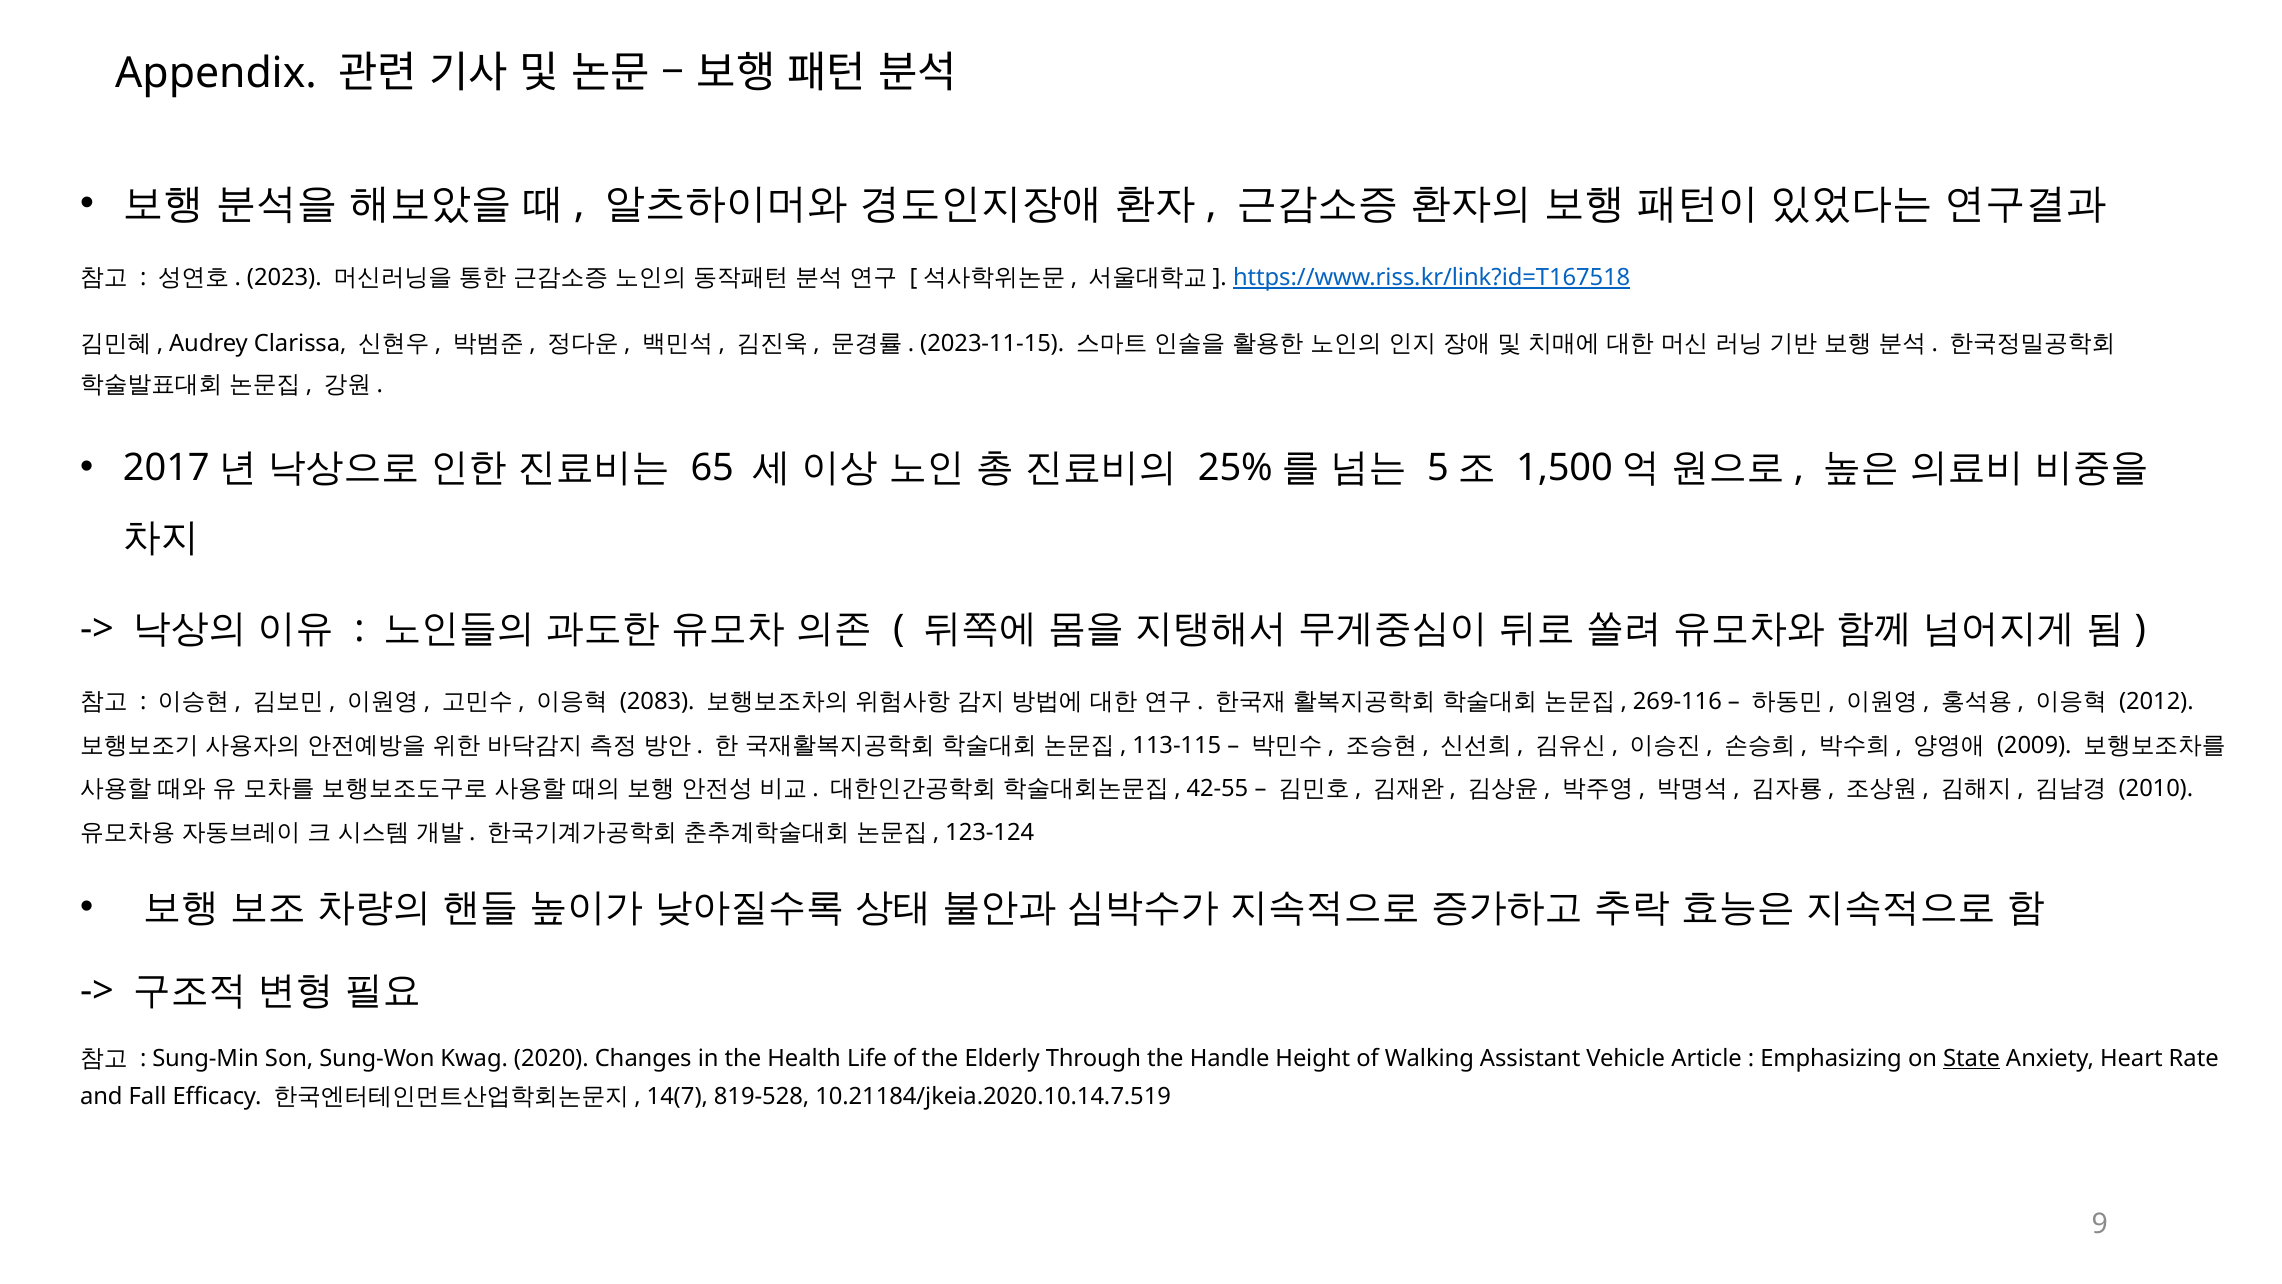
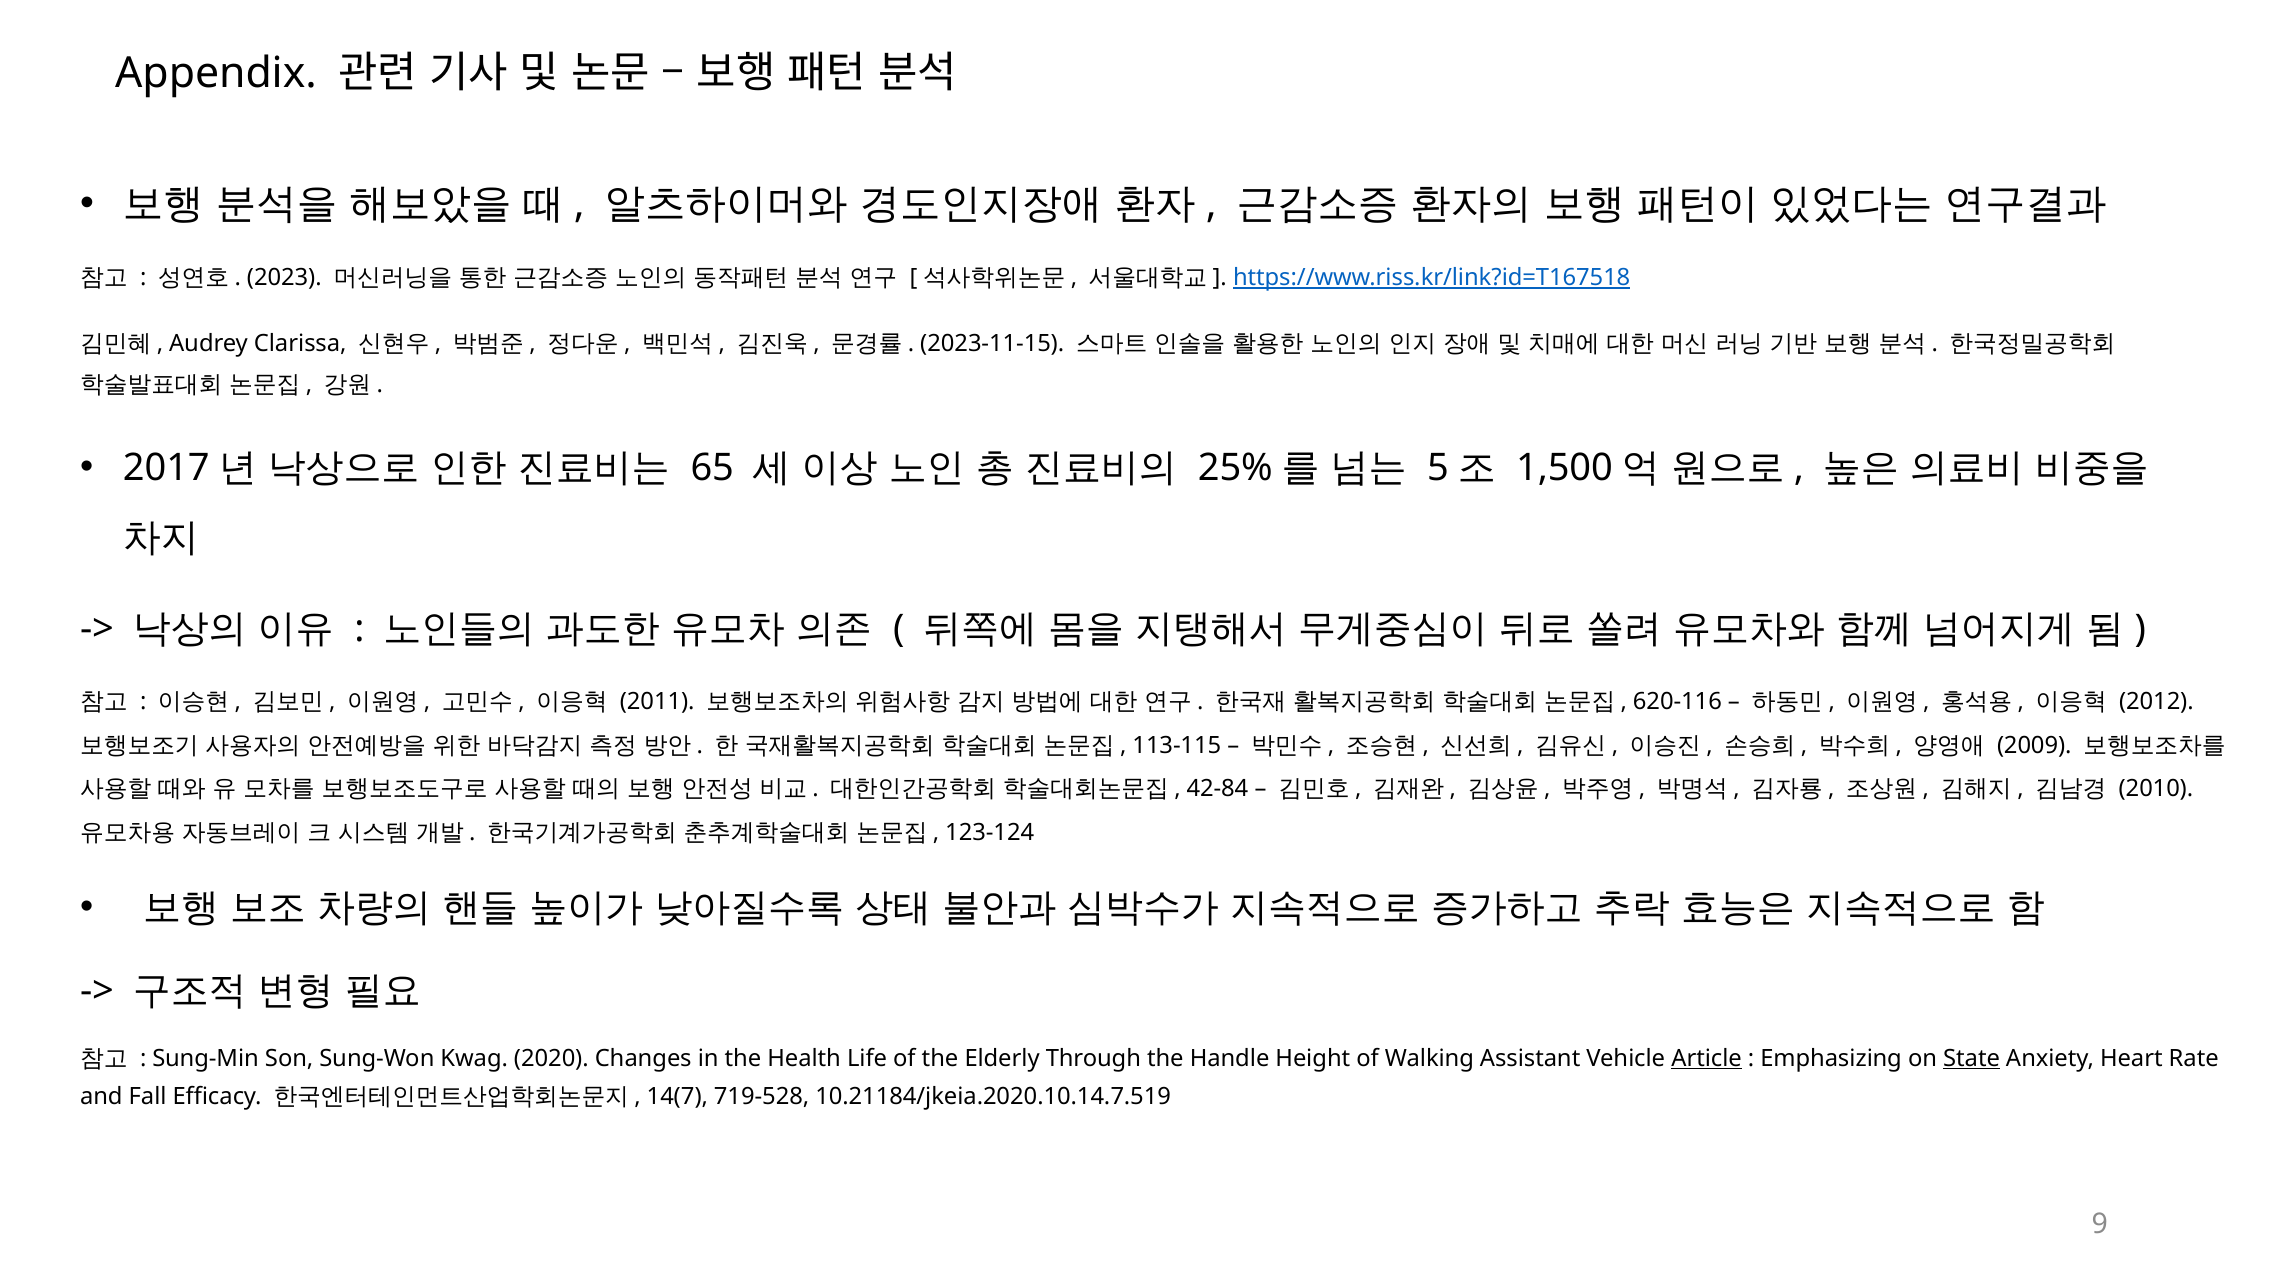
2083: 2083 -> 2011 (657, 701)
269-116: 269-116 -> 620-116 (1677, 701)
42-55: 42-55 -> 42-84 (1217, 789)
Article underline: none -> present (1707, 1058)
819-528: 819-528 -> 719-528 (762, 1097)
